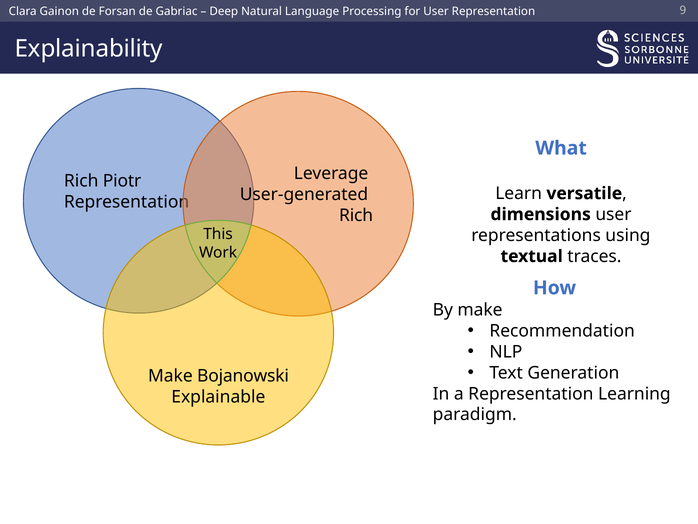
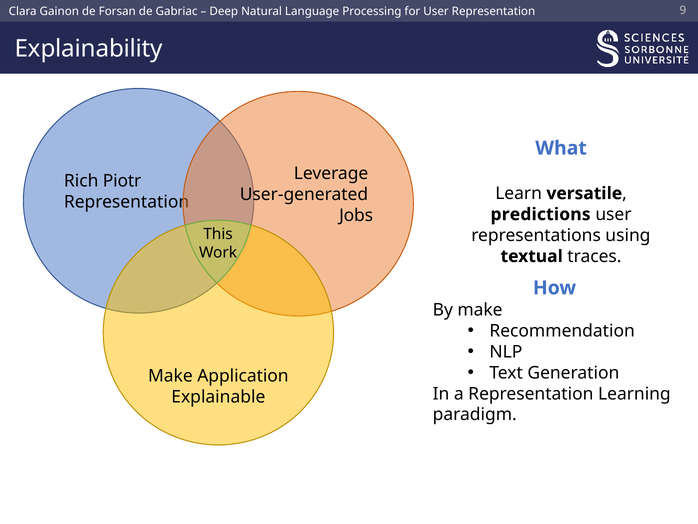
Rich: Rich -> Jobs (356, 215)
dimensions: dimensions -> predictions (541, 214)
Bojanowski: Bojanowski -> Application (243, 375)
